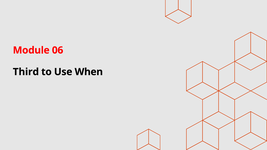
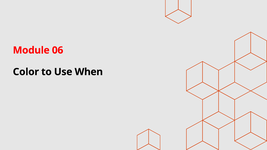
Third: Third -> Color (26, 72)
